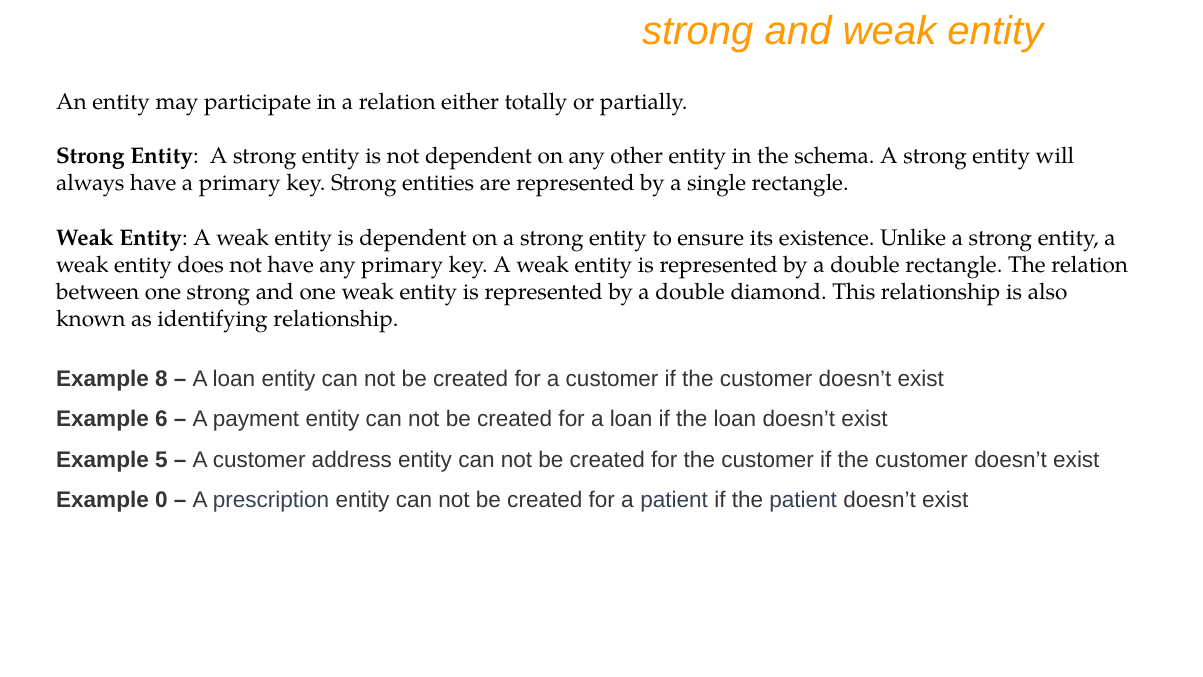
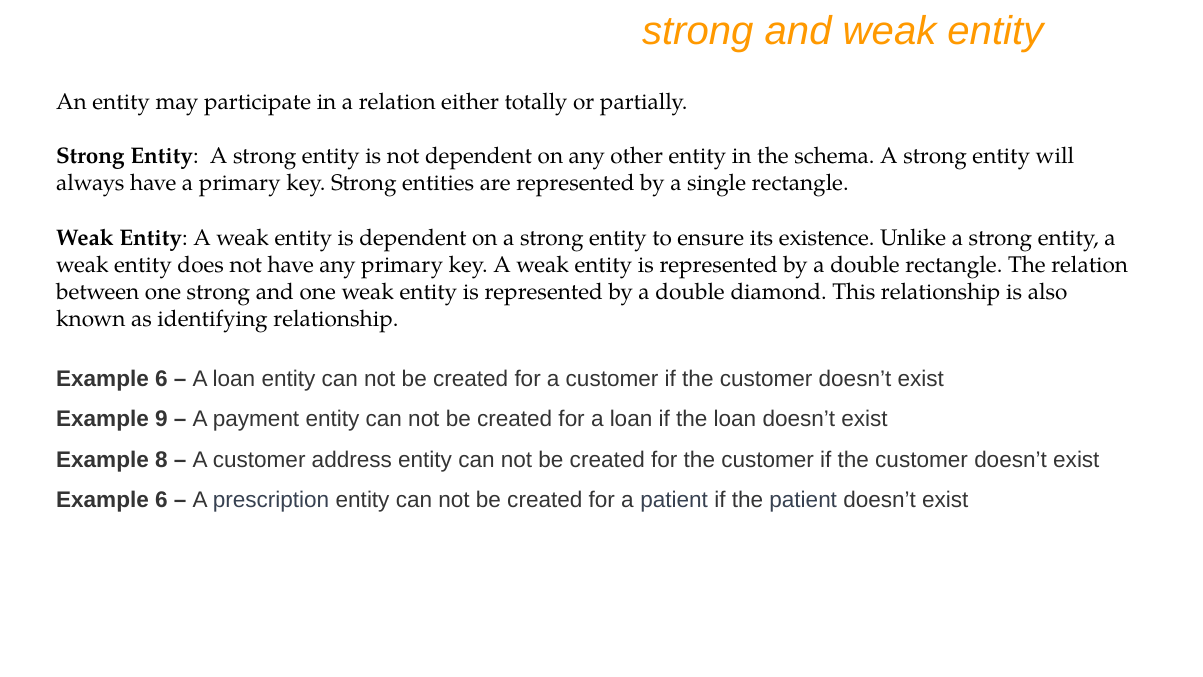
8: 8 -> 6 (161, 378)
6: 6 -> 9 (161, 419)
5: 5 -> 8 (161, 460)
0: 0 -> 6 (161, 500)
